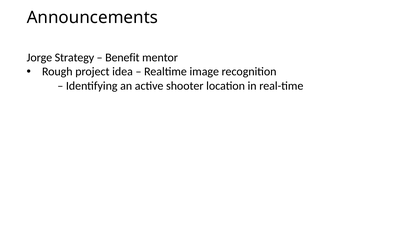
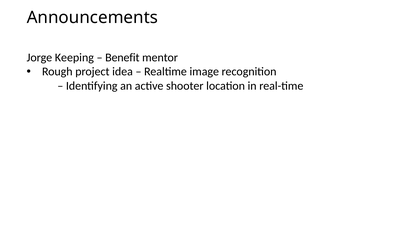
Strategy: Strategy -> Keeping (74, 57)
